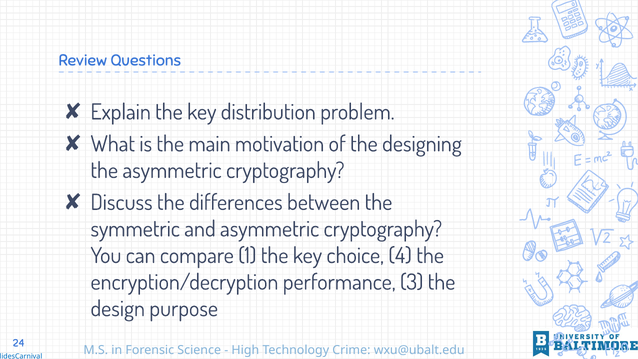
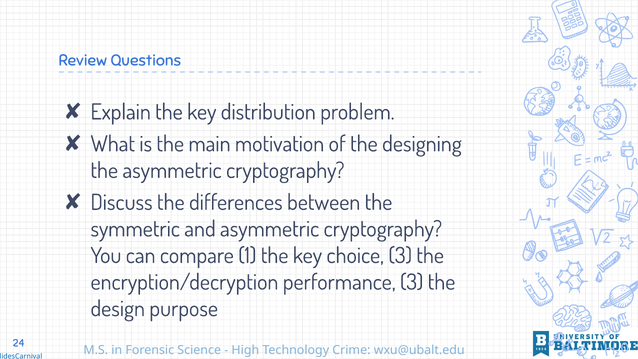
choice 4: 4 -> 3 (400, 256)
